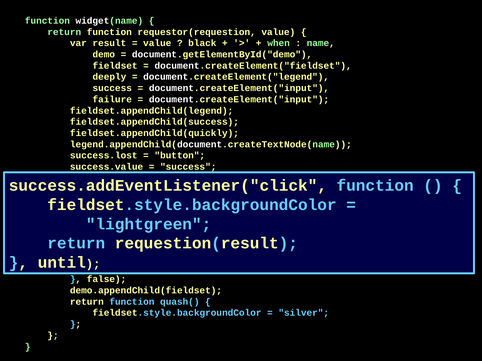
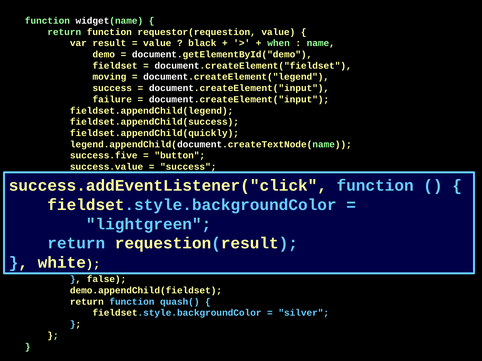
deeply: deeply -> moving (109, 77)
success.lost: success.lost -> success.five (104, 156)
until: until -> white (62, 263)
